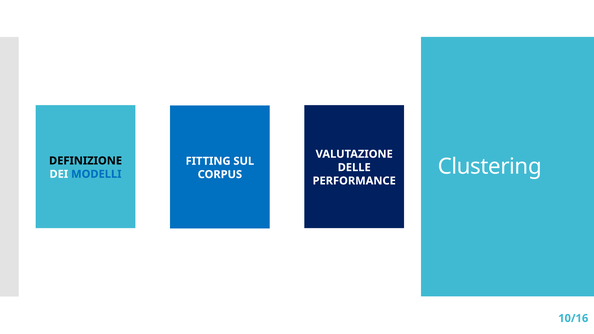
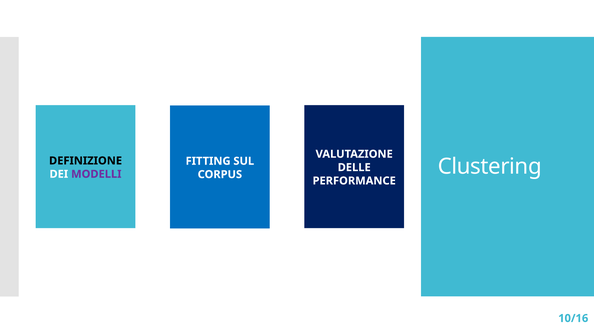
MODELLI colour: blue -> purple (96, 174)
